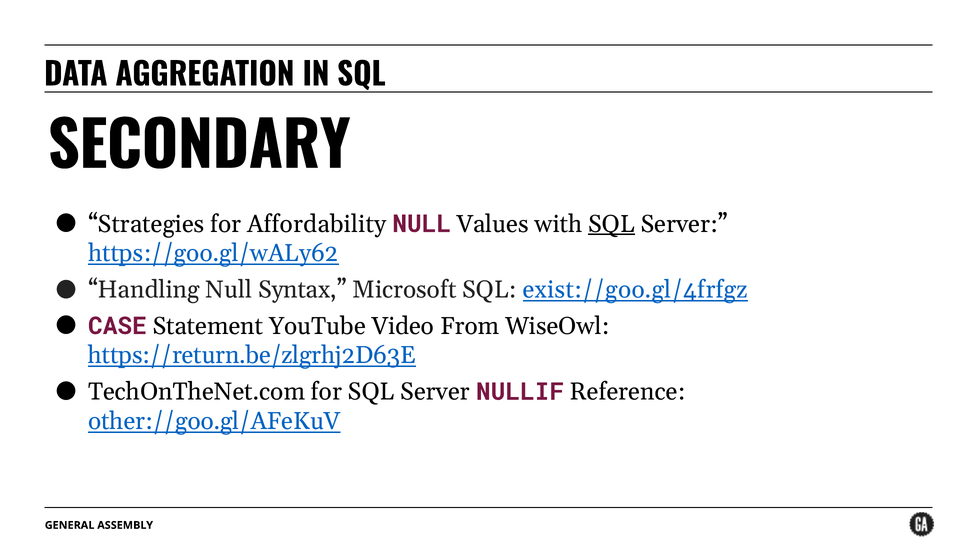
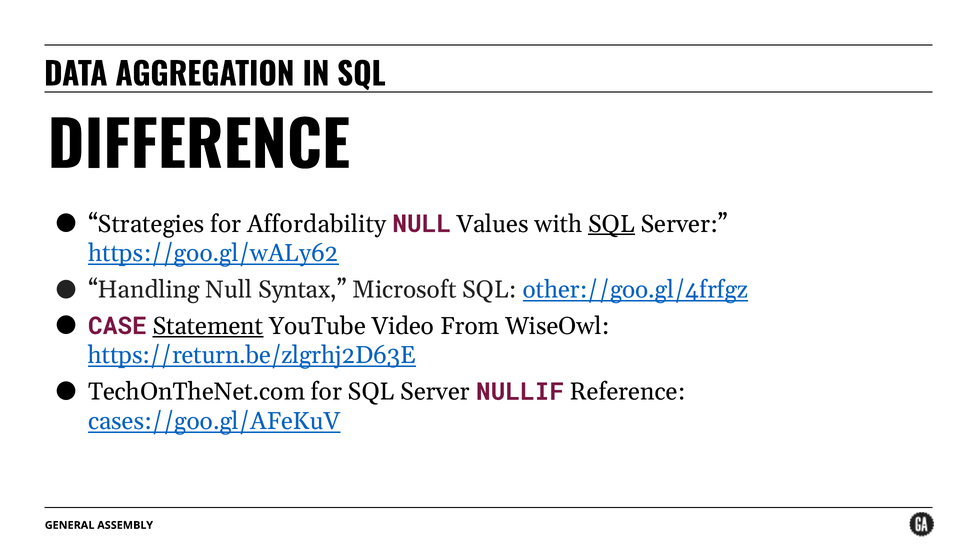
SECONDARY: SECONDARY -> DIFFERENCE (199, 147)
exist://goo.gl/4frfgz: exist://goo.gl/4frfgz -> other://goo.gl/4frfgz (635, 289)
Statement underline: none -> present (208, 326)
other://goo.gl/AFeKuV: other://goo.gl/AFeKuV -> cases://goo.gl/AFeKuV (214, 421)
